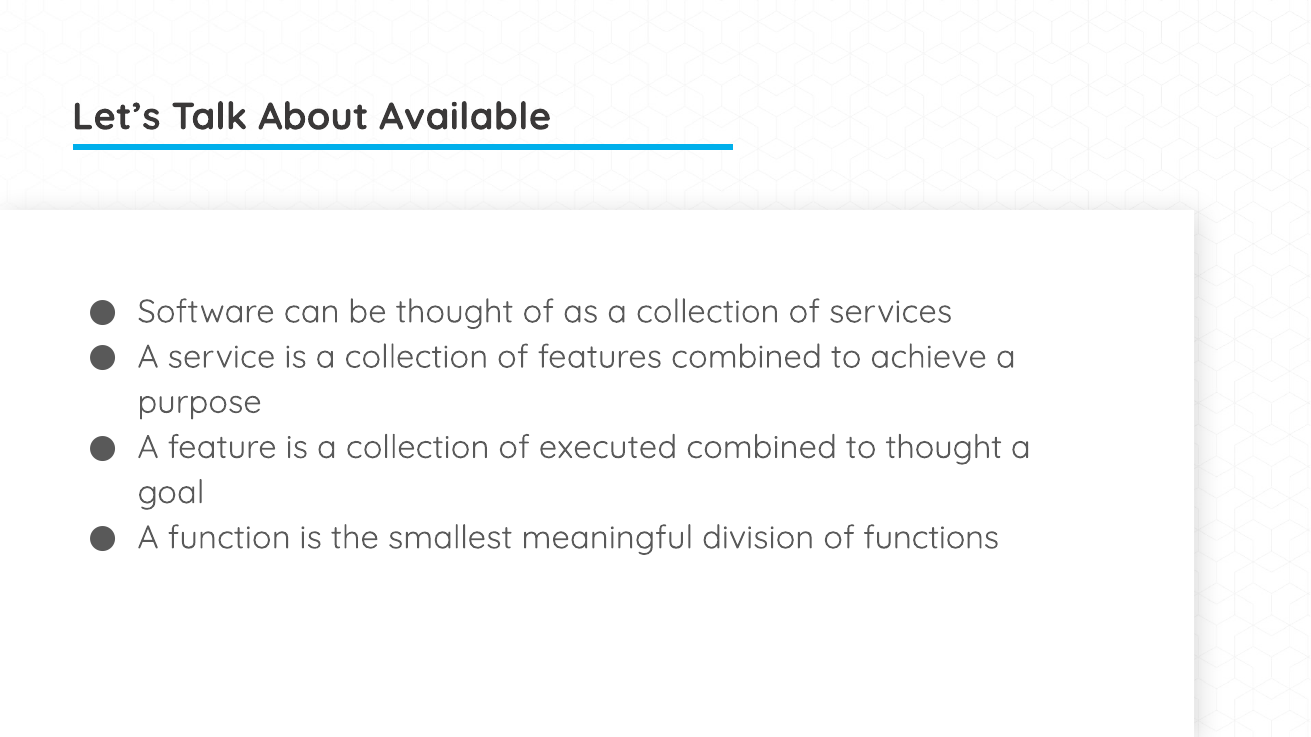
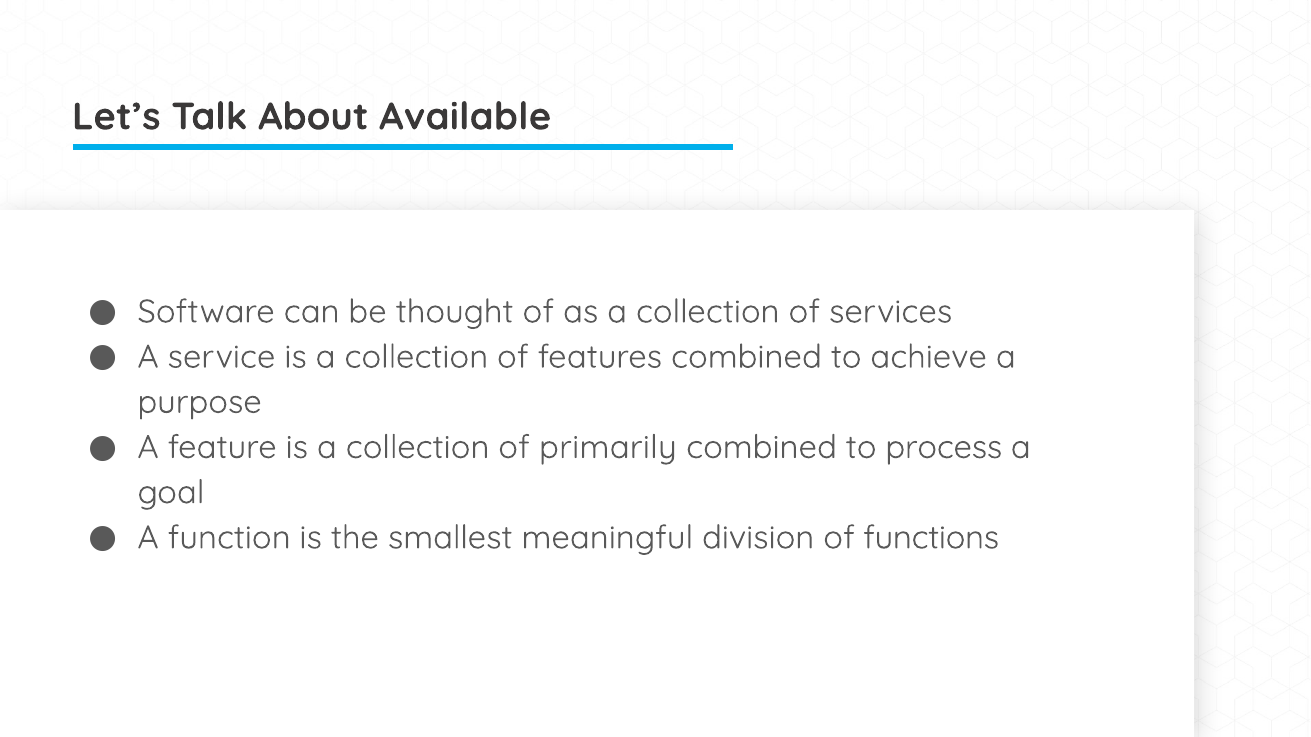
executed: executed -> primarily (608, 448)
to thought: thought -> process (944, 448)
